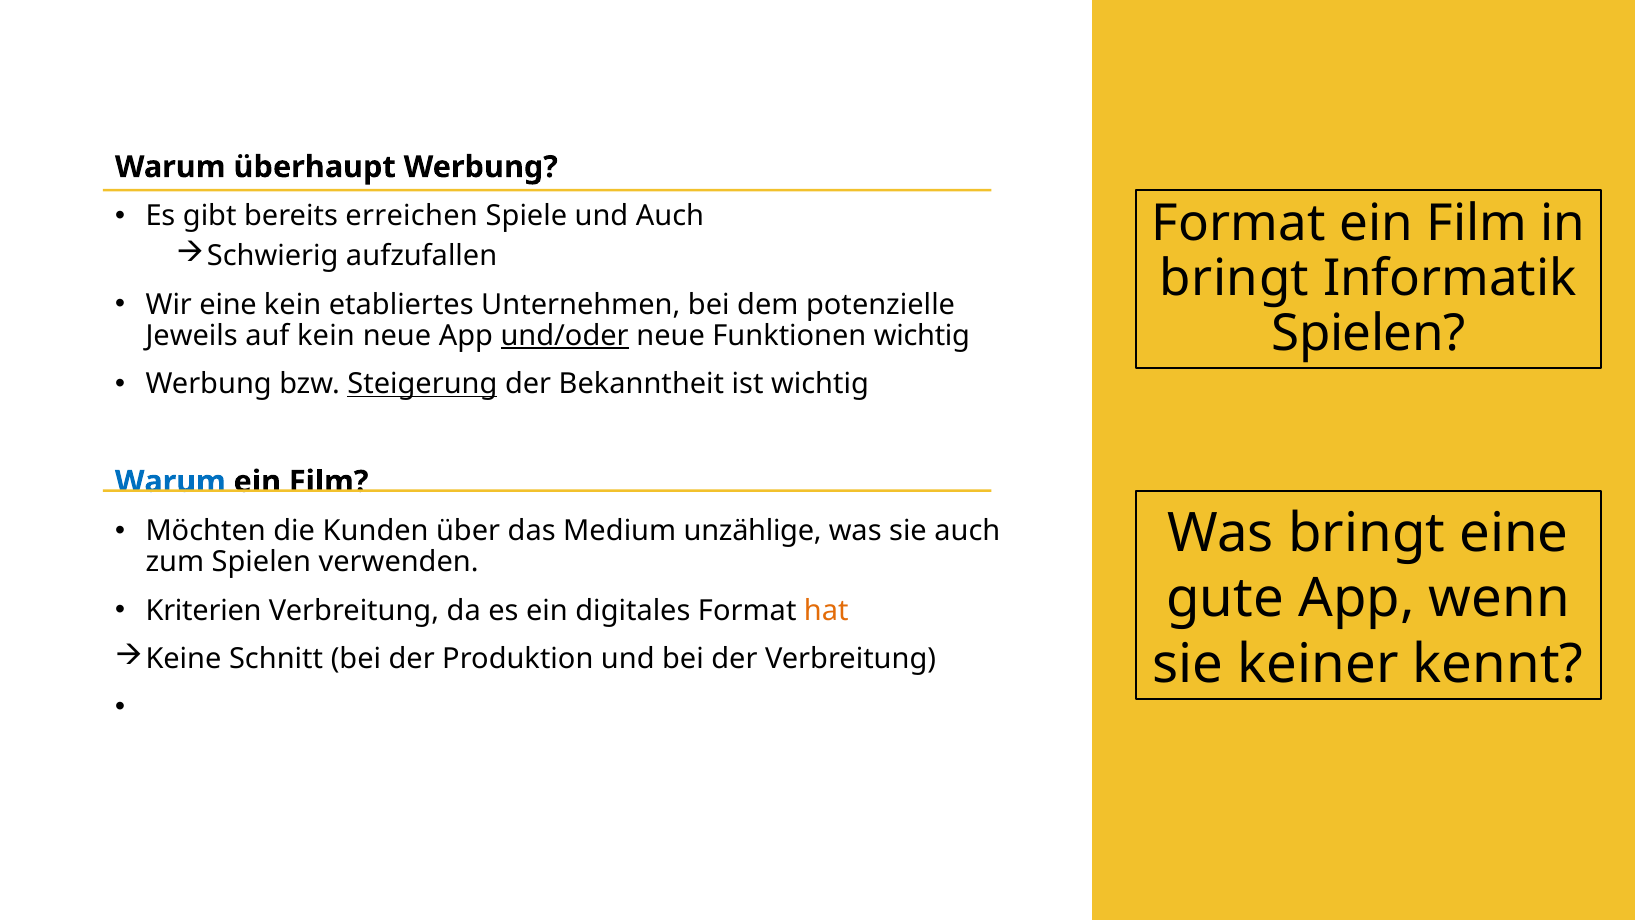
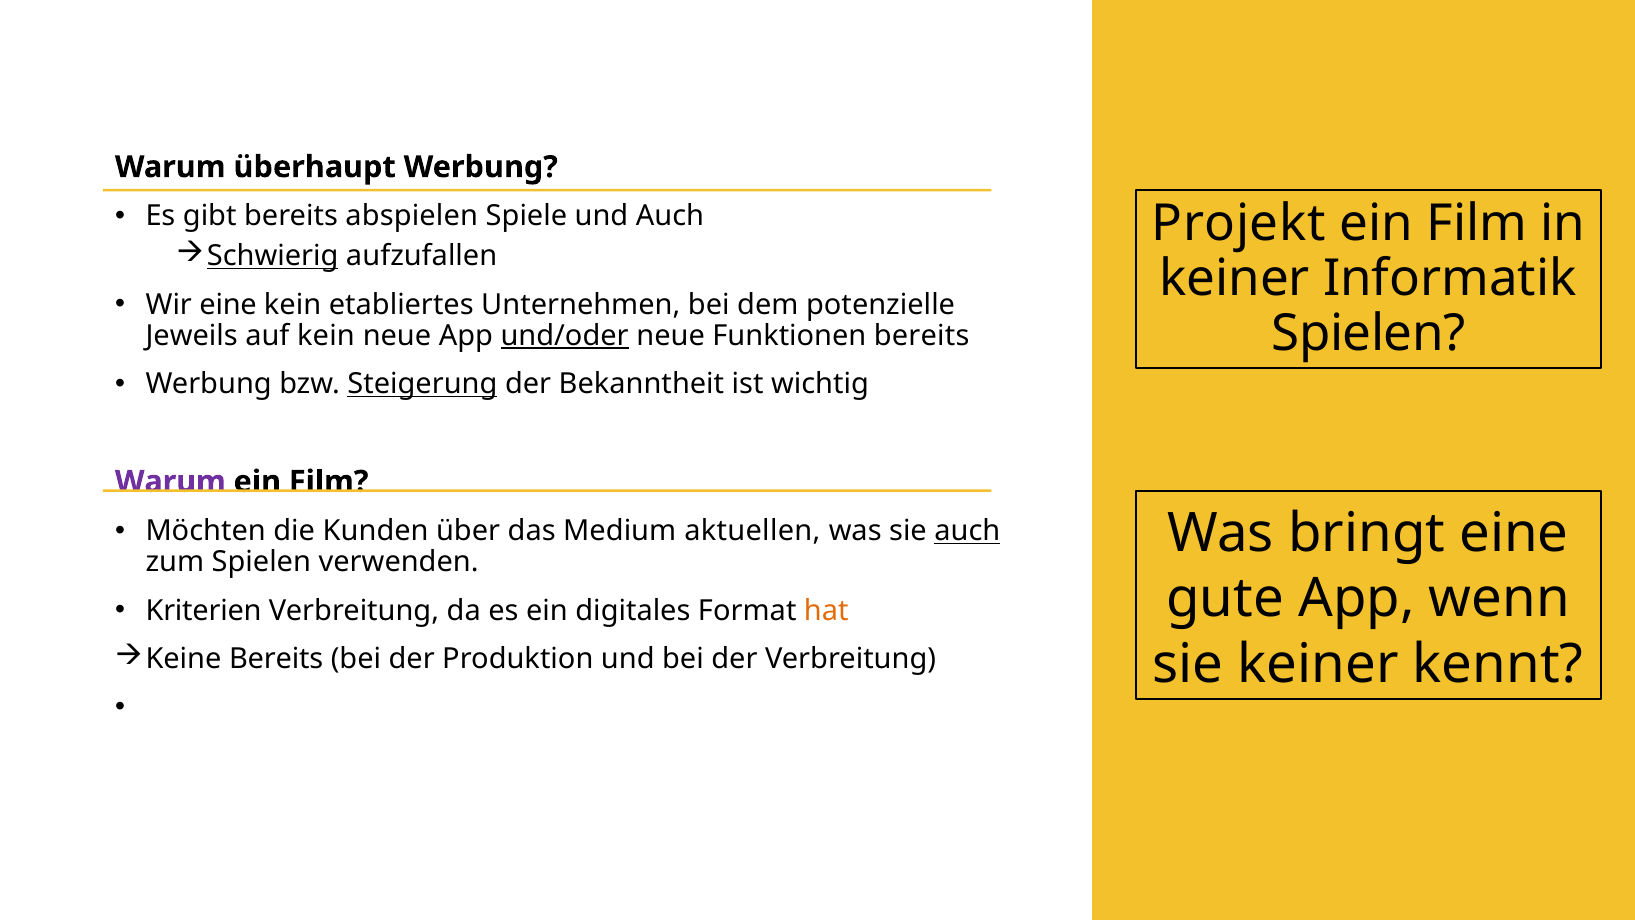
erreichen: erreichen -> abspielen (412, 216)
Format: Format -> Projekt (1239, 223)
Schwierig underline: none -> present (273, 256)
bringt: bringt -> keiner (1235, 279)
Funktionen wichtig: wichtig -> bereits (922, 336)
Warum colour: blue -> purple (170, 482)
unzählige: unzählige -> aktuellen (752, 531)
auch underline: none -> present (967, 531)
Keine Schnitt: Schnitt -> Bereits (276, 659)
